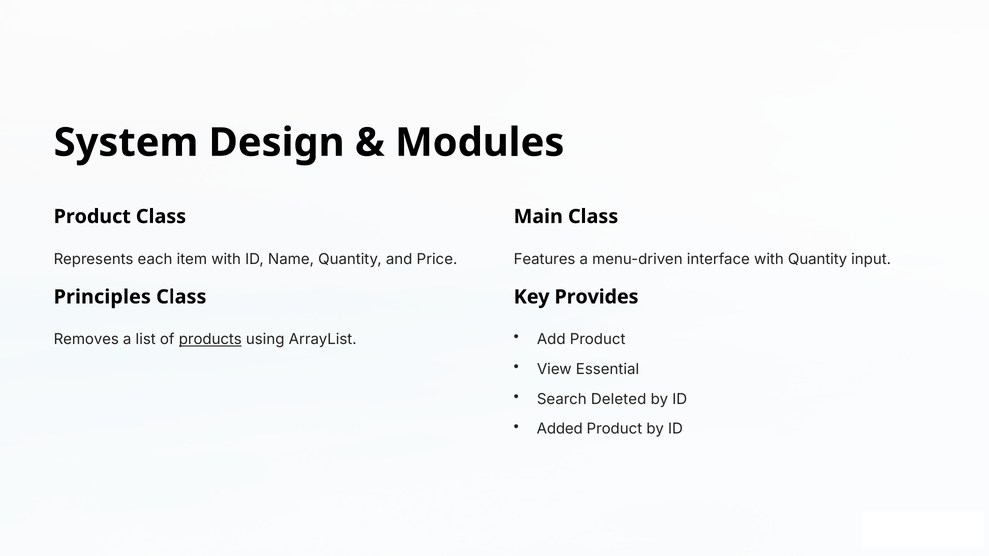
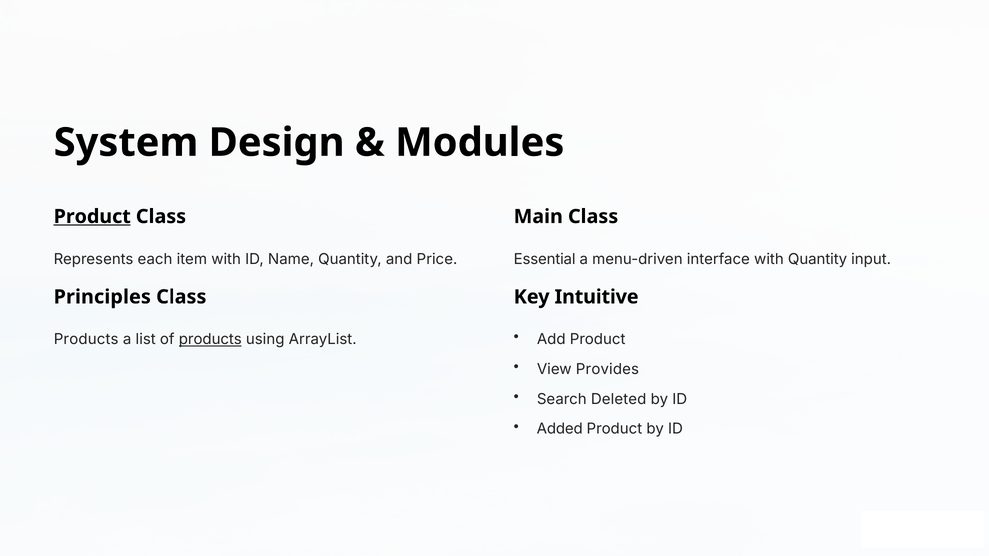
Product underline: none -> present (92, 217)
Features: Features -> Essential (545, 259)
Provides: Provides -> Intuitive (597, 297)
Removes: Removes -> Products (86, 340)
Essential: Essential -> Provides (607, 369)
